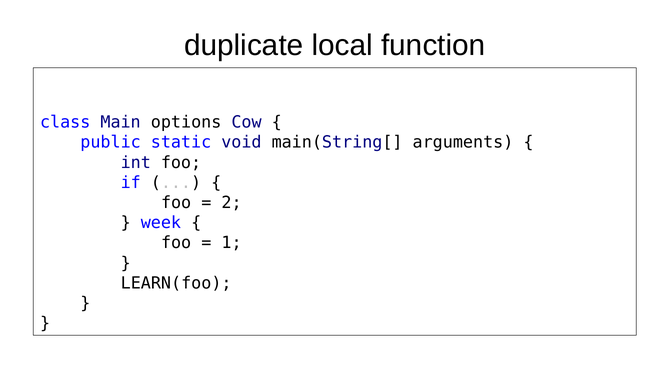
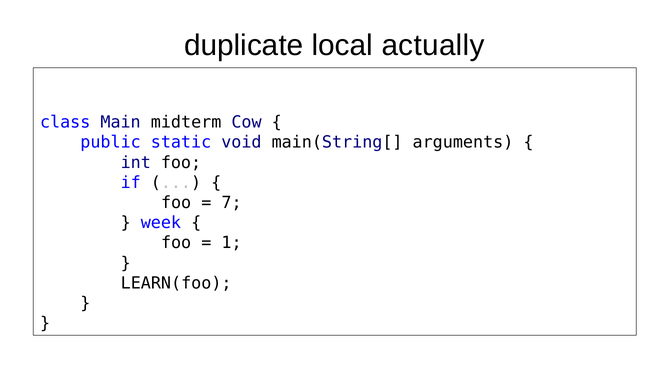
function: function -> actually (433, 45)
options: options -> midterm (186, 122)
2: 2 -> 7 (231, 203)
